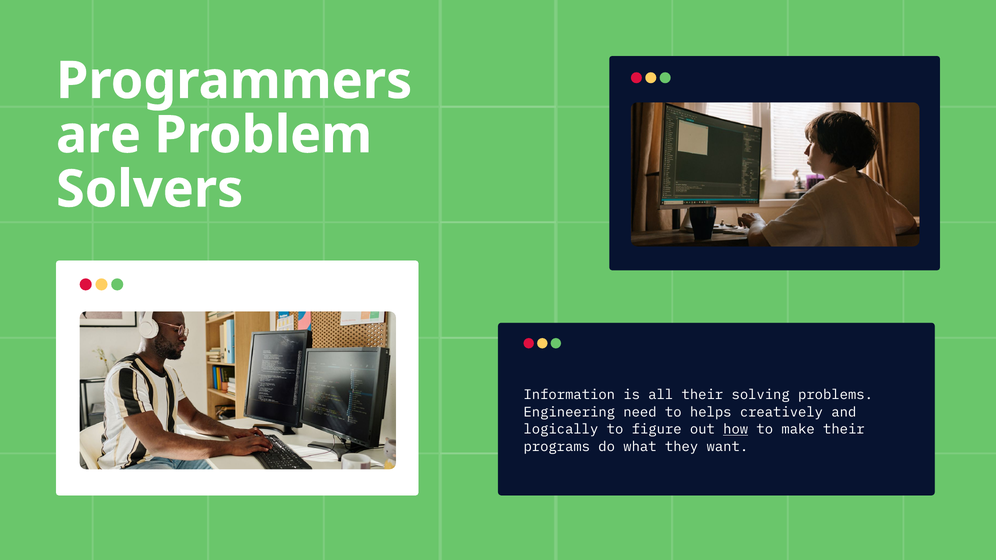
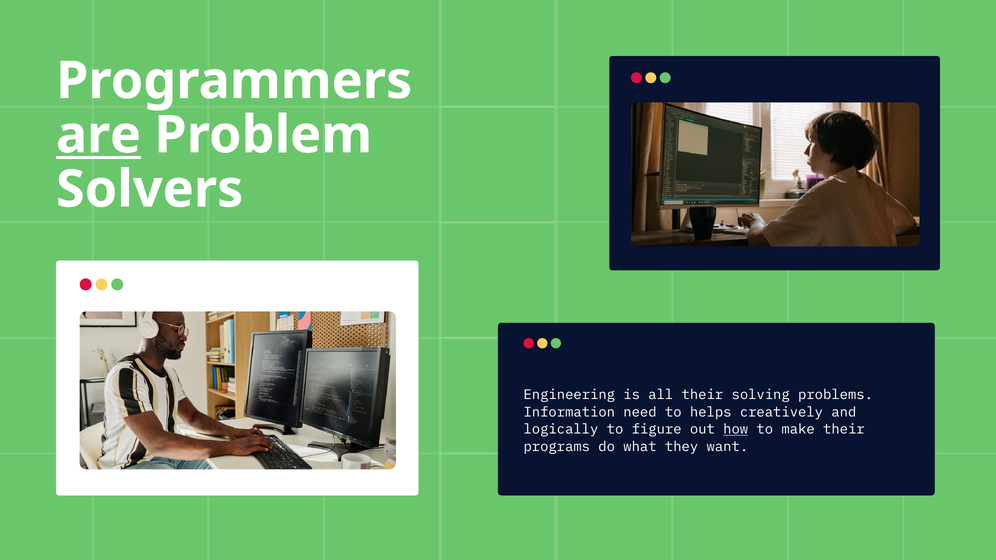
are underline: none -> present (99, 135)
Information: Information -> Engineering (569, 395)
Engineering: Engineering -> Information (569, 412)
